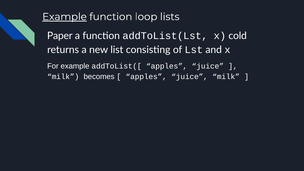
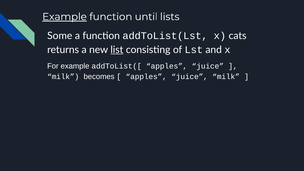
loop: loop -> until (146, 17)
Paper: Paper -> Some (60, 36)
cold: cold -> cats (238, 36)
list underline: none -> present (117, 50)
